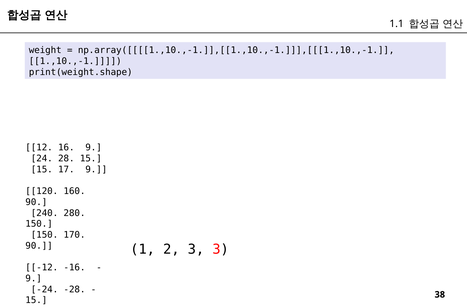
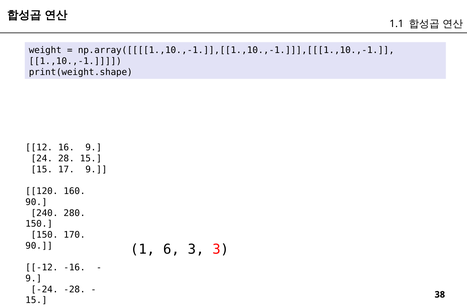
2: 2 -> 6 (171, 249)
